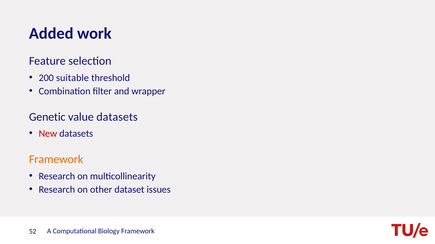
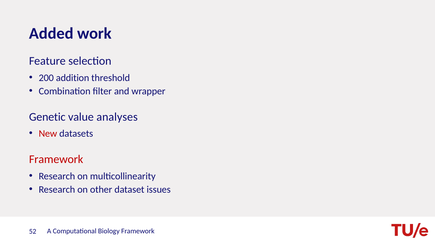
suitable: suitable -> addition (73, 78)
value datasets: datasets -> analyses (117, 117)
Framework colour: orange -> red (56, 160)
